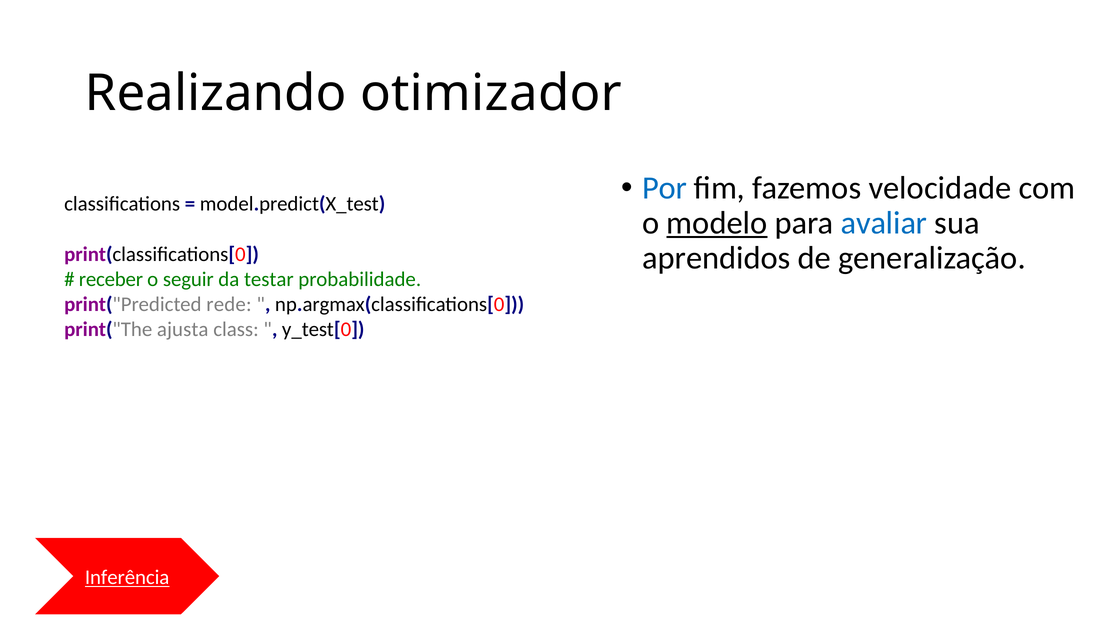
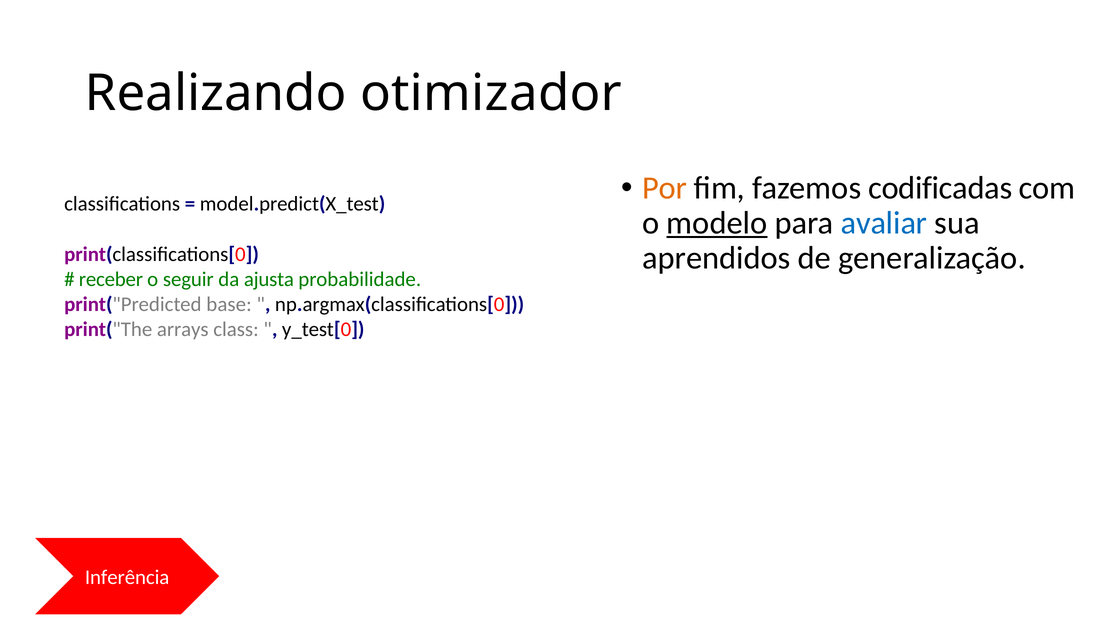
Por colour: blue -> orange (664, 188)
velocidade: velocidade -> codificadas (940, 188)
testar: testar -> ajusta (269, 279)
rede: rede -> base (229, 305)
ajusta: ajusta -> arrays (183, 330)
Inferência underline: present -> none (127, 578)
